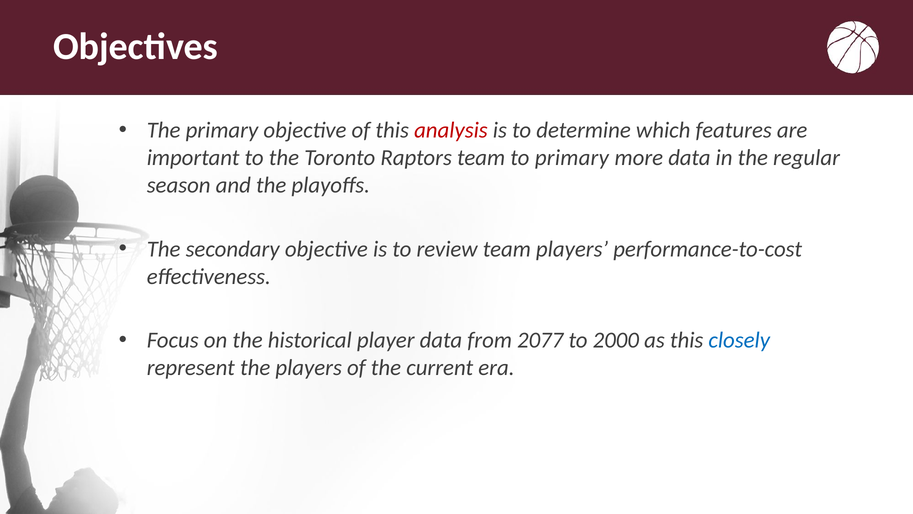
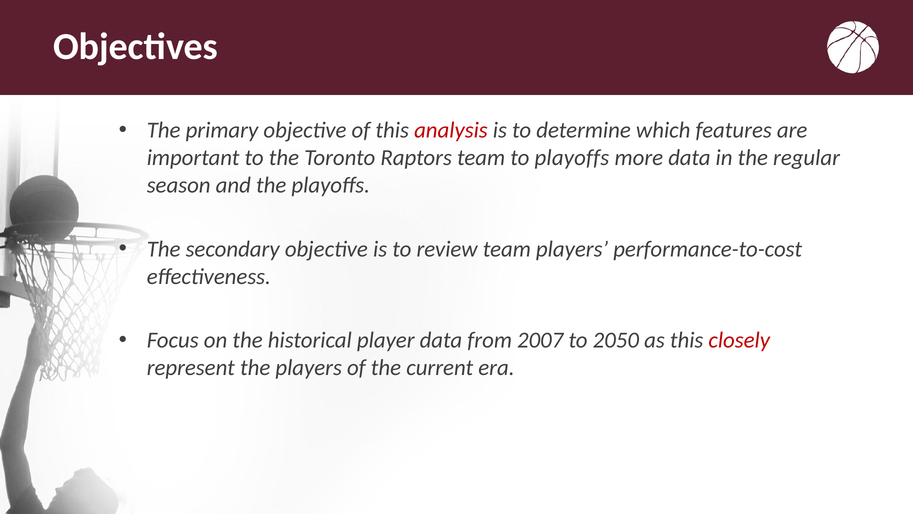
to primary: primary -> playoffs (572, 158)
2077: 2077 -> 2007 (540, 340)
2000: 2000 -> 2050 (616, 340)
closely colour: blue -> red (739, 340)
